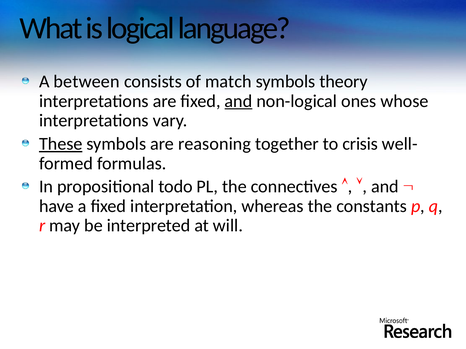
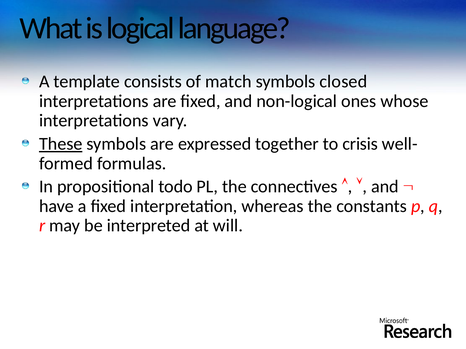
between: between -> template (87, 82)
theory: theory -> closed (343, 82)
and underline: present -> none (238, 101)
reasoning: reasoning -> expressed (215, 144)
